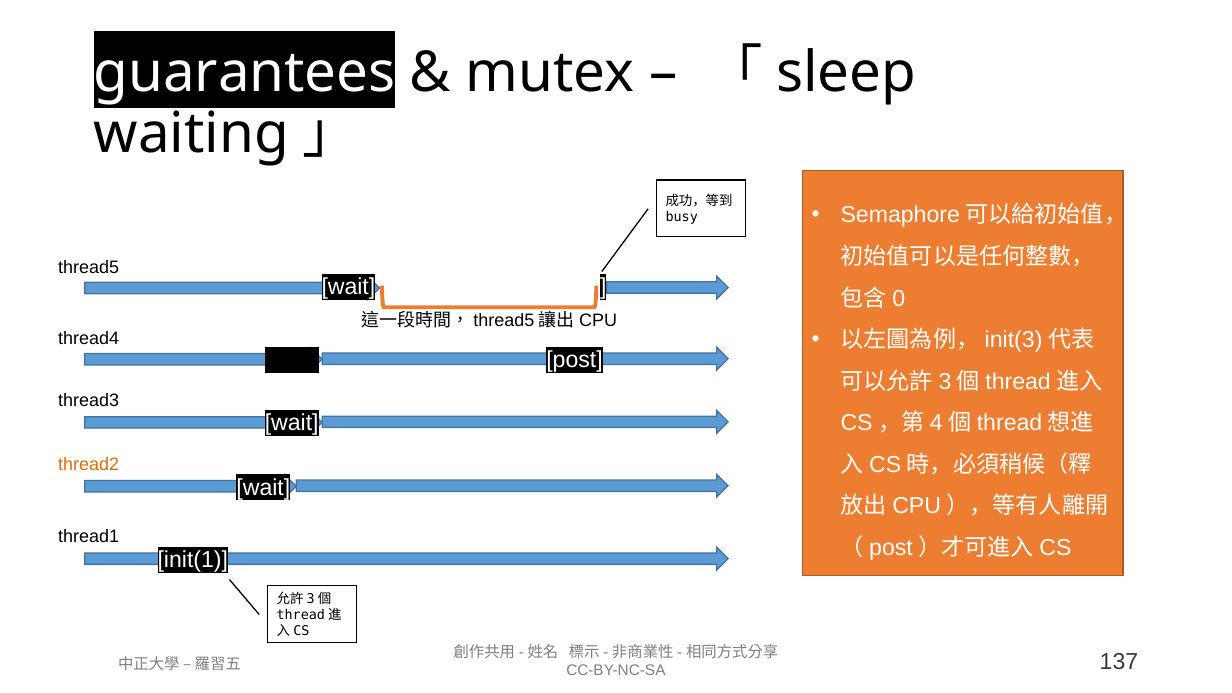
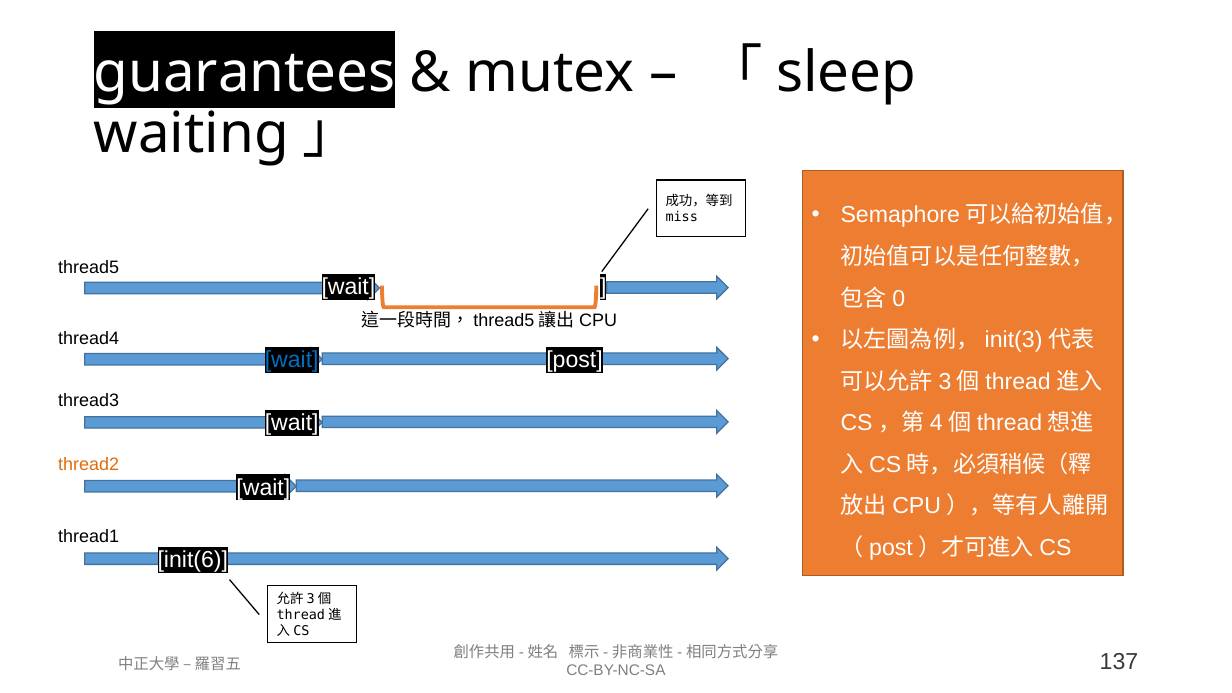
busy: busy -> miss (682, 217)
wait colour: black -> blue (292, 360)
init(1: init(1 -> init(6 (193, 560)
